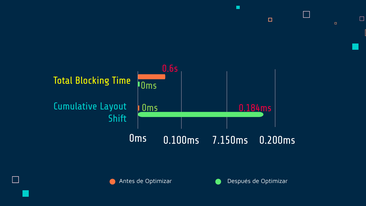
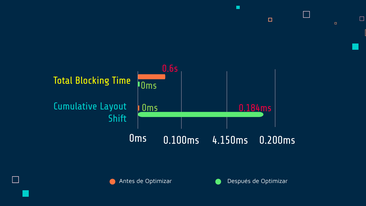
7.150ms: 7.150ms -> 4.150ms (230, 140)
